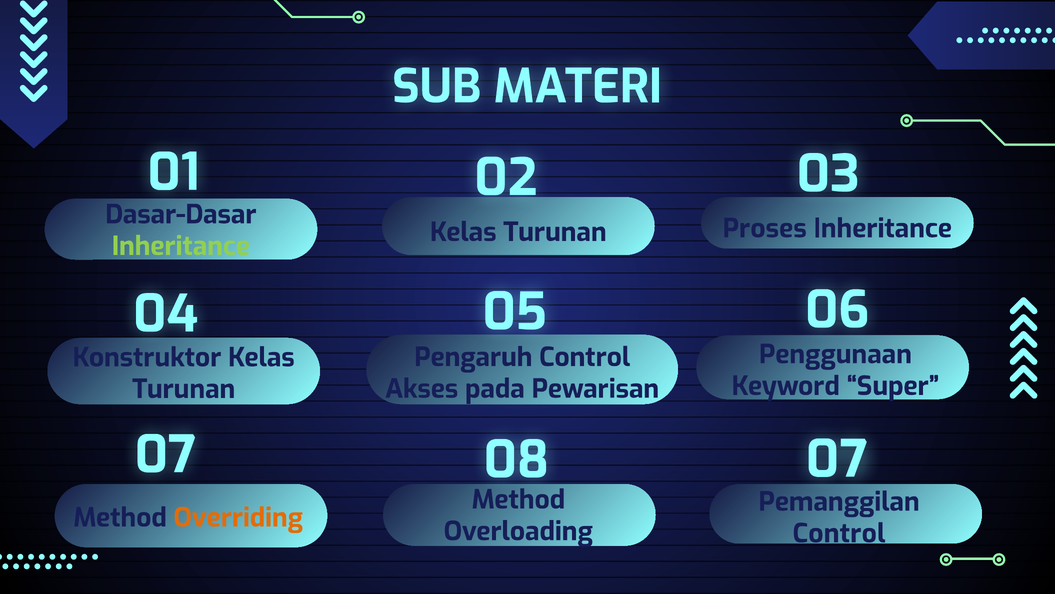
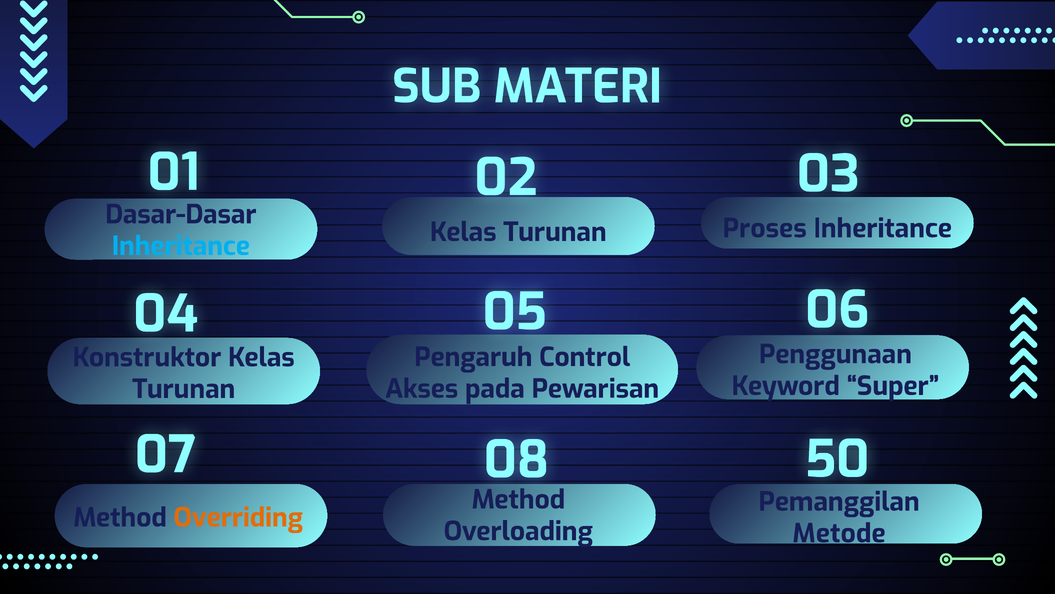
Inheritance colour: light green -> light blue (181, 246)
07 07: 07 -> 50 (837, 459)
Control: Control -> Metode (839, 533)
